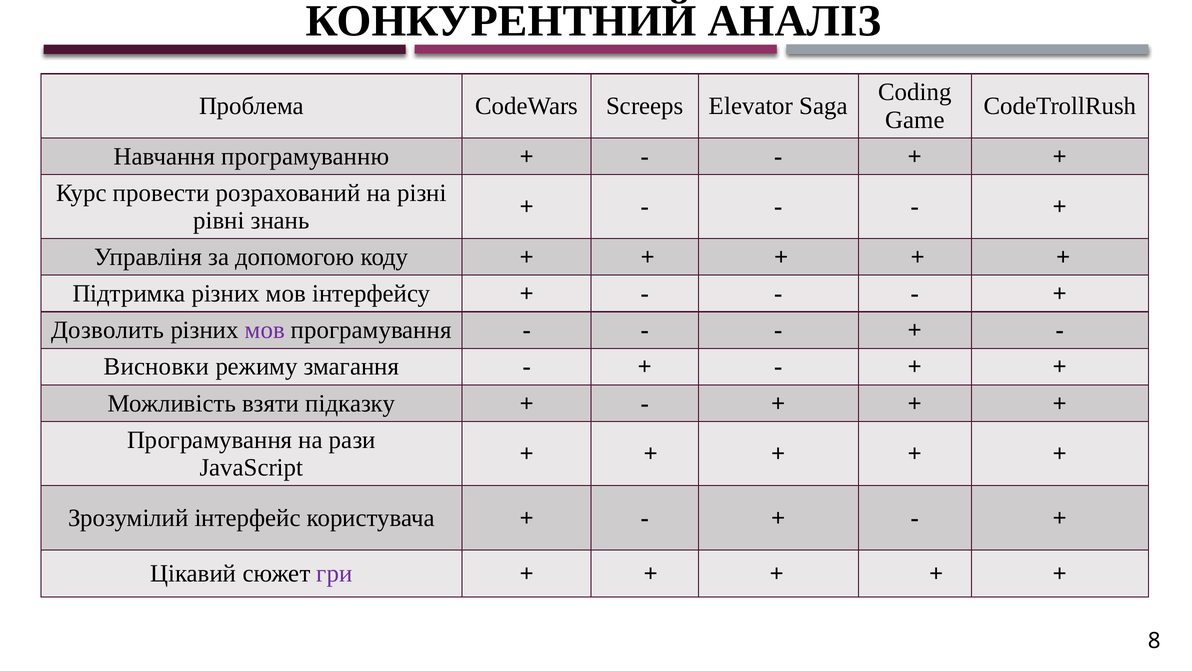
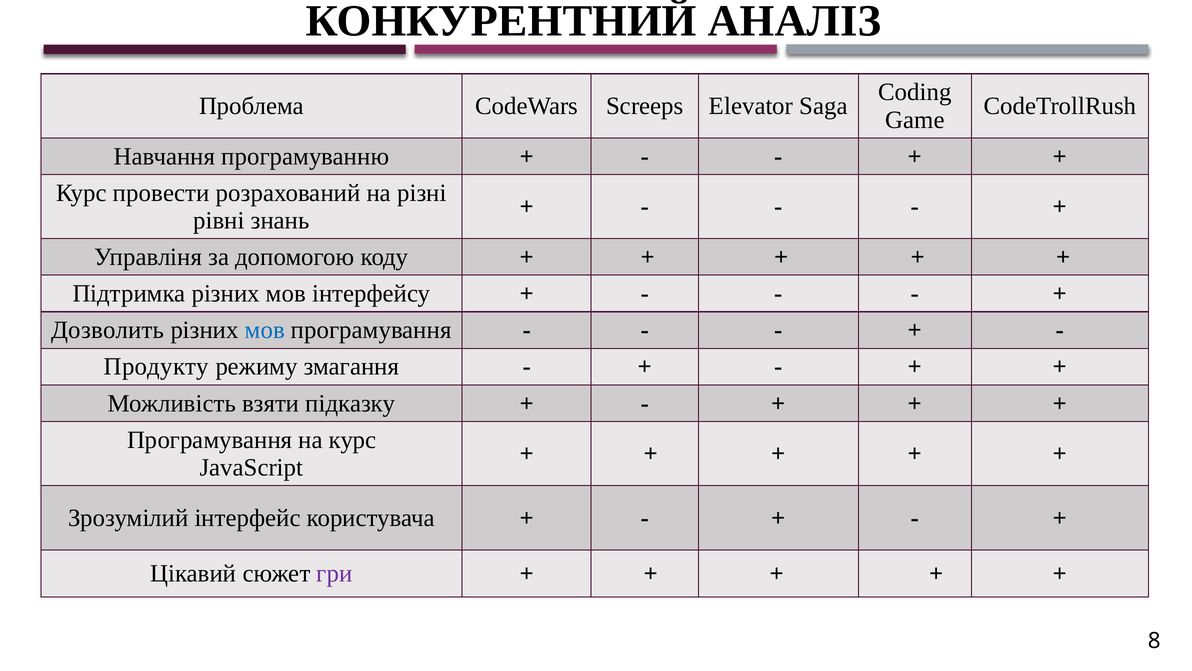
мов colour: purple -> blue (265, 330)
Висновки: Висновки -> Продукту (156, 367)
на рази: рази -> курс (353, 440)
